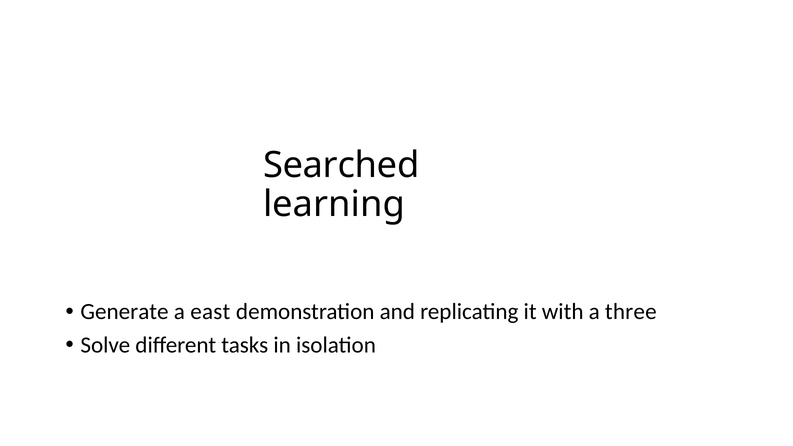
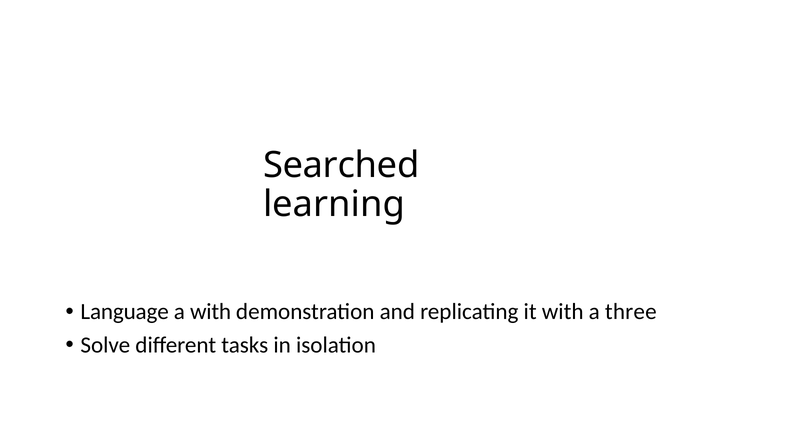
Generate: Generate -> Language (125, 312)
a east: east -> with (211, 312)
